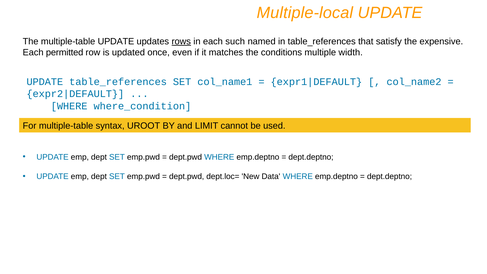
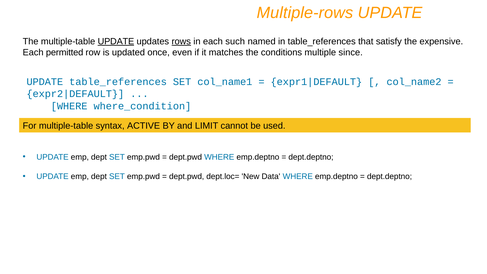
Multiple-local: Multiple-local -> Multiple-rows (305, 13)
UPDATE underline: none -> present (116, 41)
width: width -> since (351, 52)
UROOT: UROOT -> ACTIVE (144, 126)
